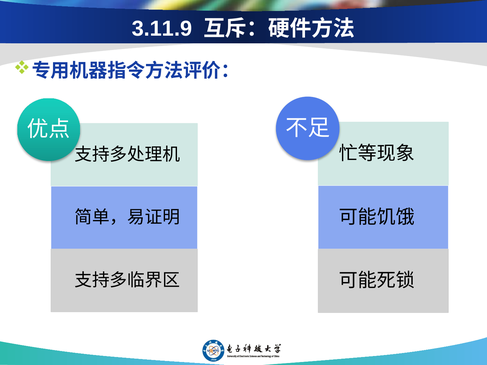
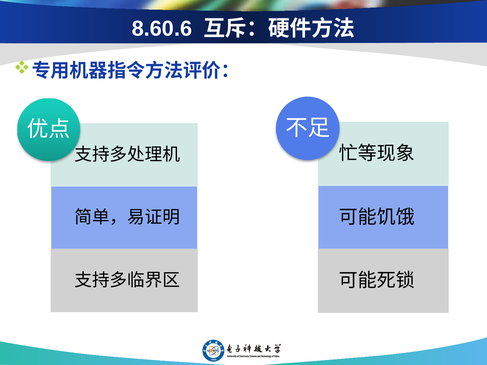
3.11.9: 3.11.9 -> 8.60.6 (162, 29)
